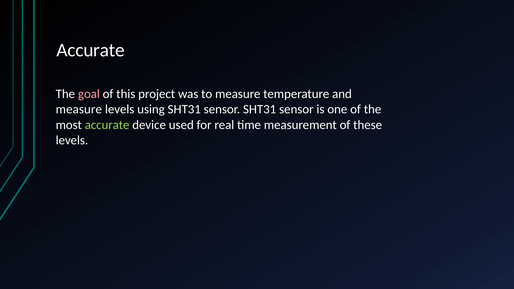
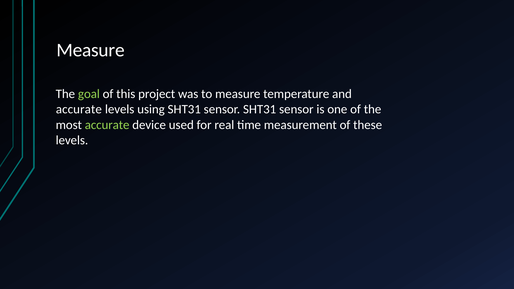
Accurate: Accurate -> Measure (91, 50)
goal colour: pink -> light green (89, 94)
measure: measure -> accurate (79, 109)
